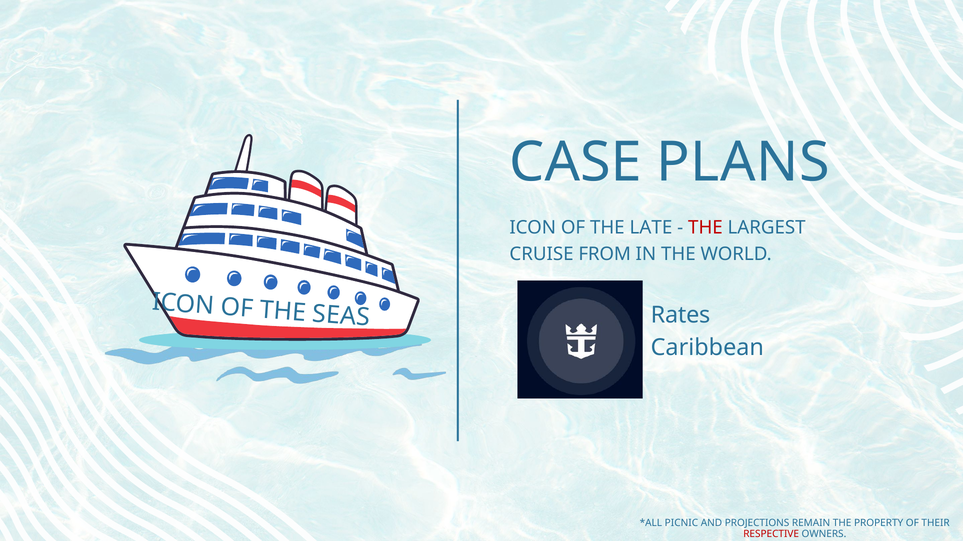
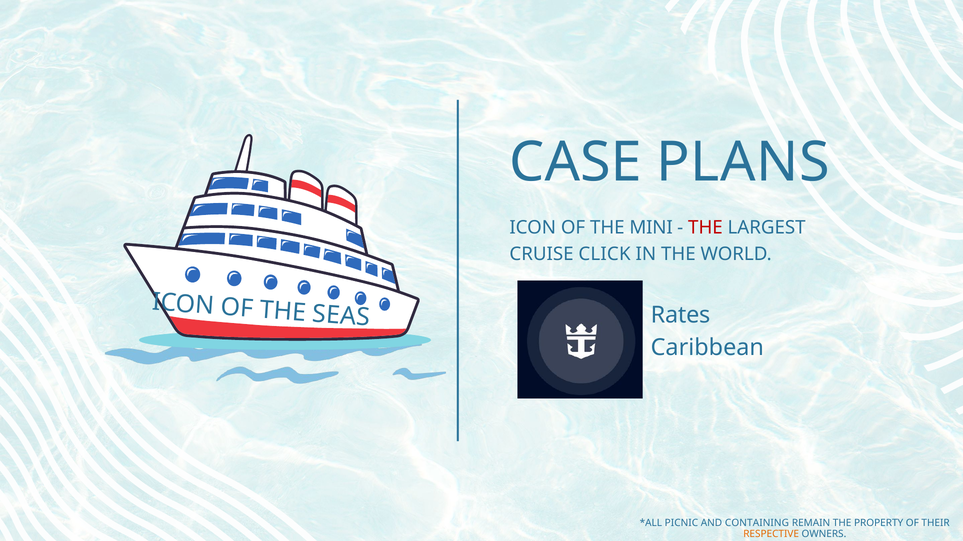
LATE: LATE -> MINI (651, 228)
FROM: FROM -> CLICK (605, 254)
PROJECTIONS: PROJECTIONS -> CONTAINING (757, 523)
RESPECTIVE colour: red -> orange (771, 535)
